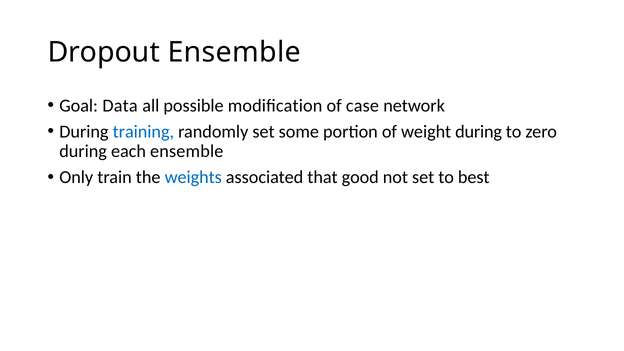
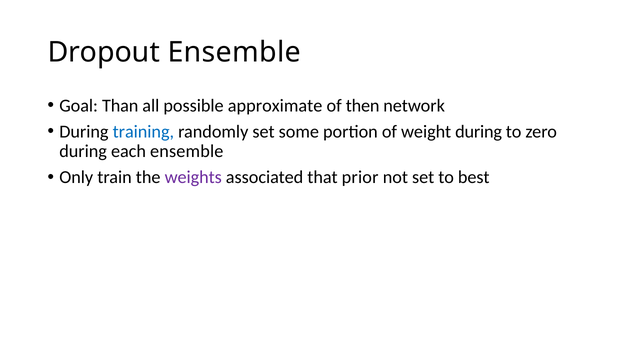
Data: Data -> Than (120, 106)
modiﬁcation: modiﬁcation -> approximate (275, 106)
case: case -> then (363, 106)
weights colour: blue -> purple (193, 177)
good: good -> prior (360, 177)
